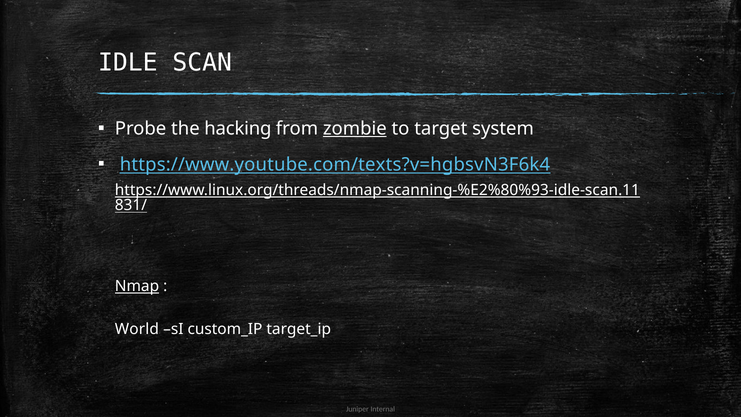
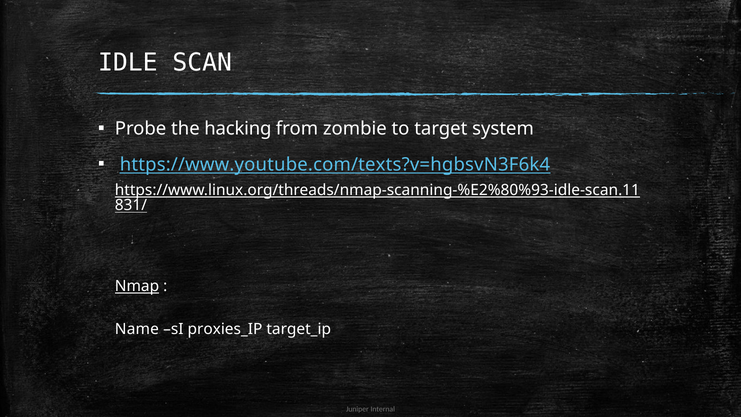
zombie underline: present -> none (355, 129)
World: World -> Name (137, 329)
custom_IP: custom_IP -> proxies_IP (225, 329)
